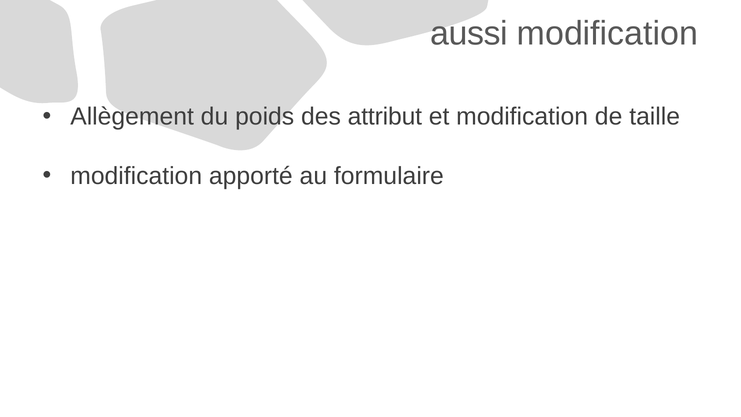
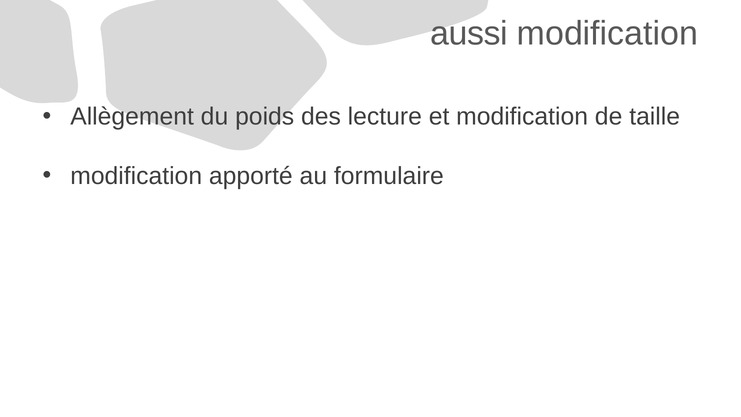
attribut: attribut -> lecture (385, 117)
